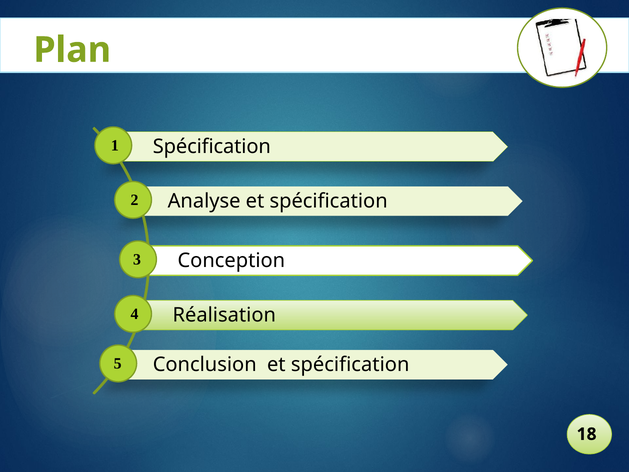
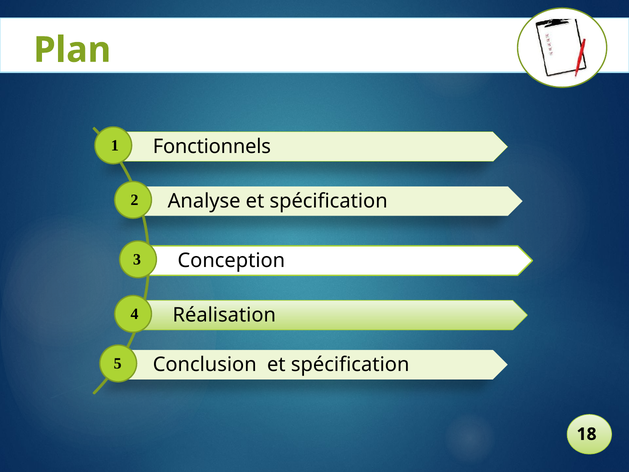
Spécification: Spécification -> Fonctionnels (212, 146)
